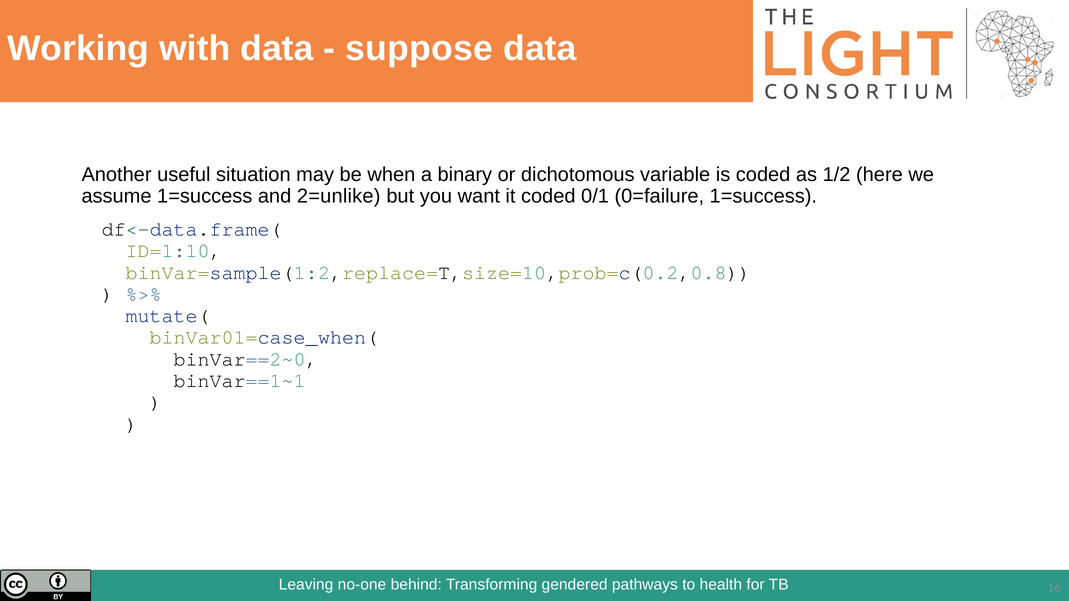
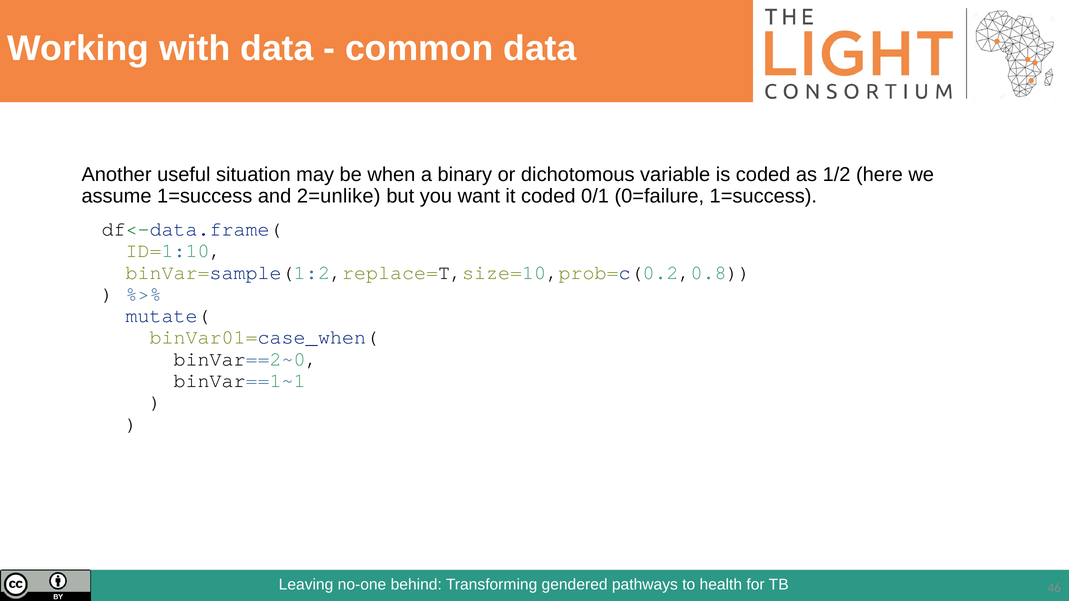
suppose: suppose -> common (419, 49)
16: 16 -> 46 (1054, 588)
